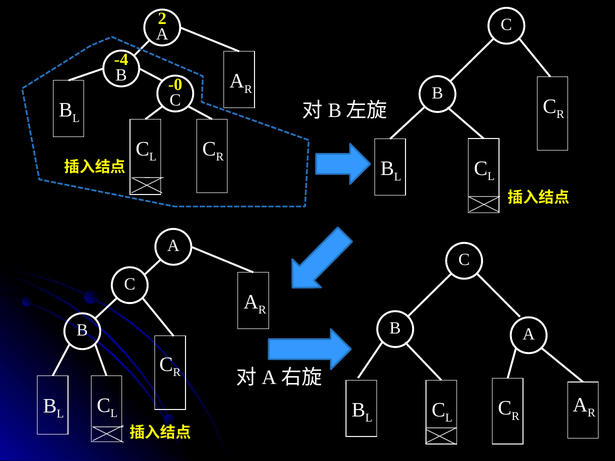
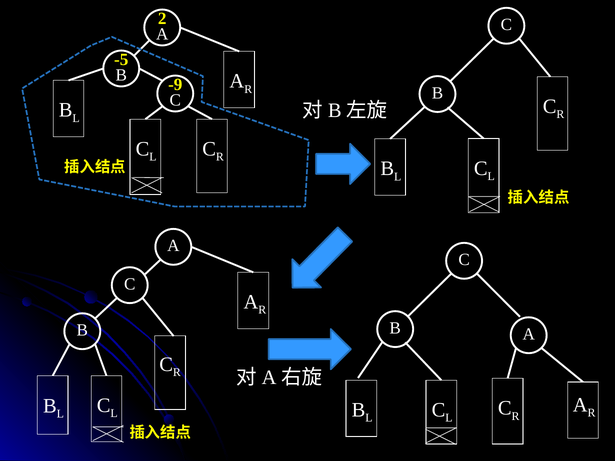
-4: -4 -> -5 (121, 60)
-0: -0 -> -9 (175, 85)
